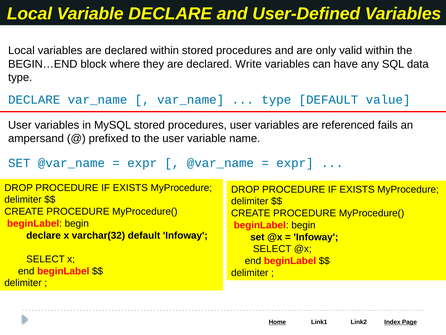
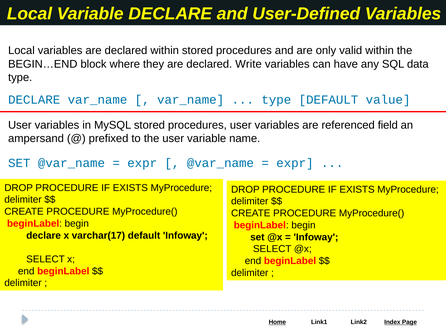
fails: fails -> field (388, 125)
varchar(32: varchar(32 -> varchar(17 (98, 235)
